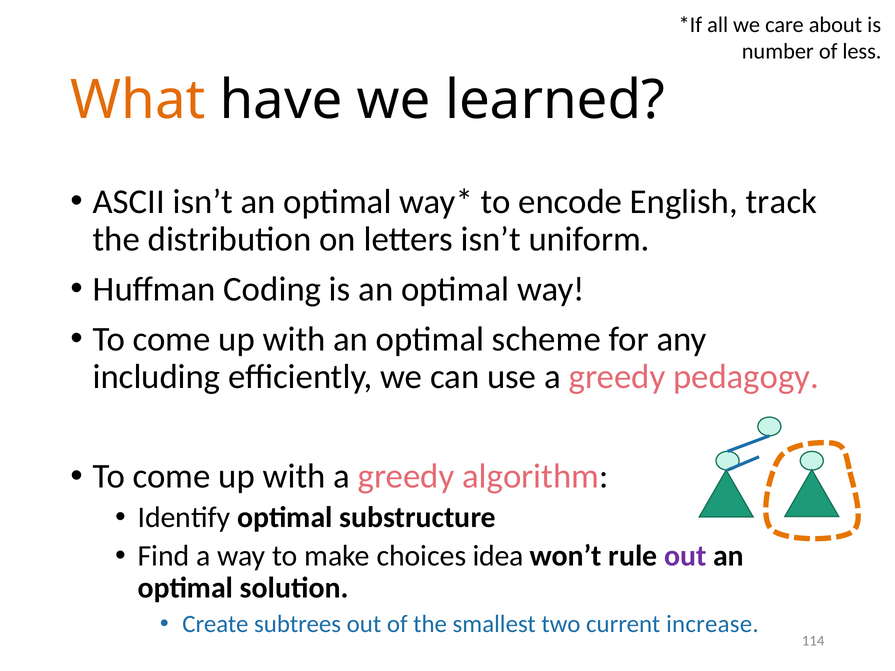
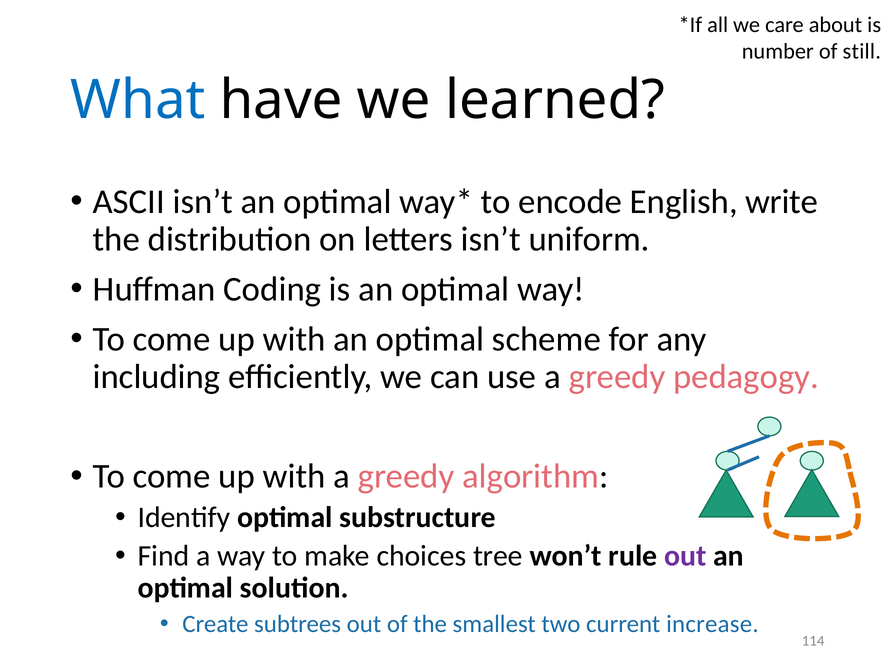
less: less -> still (862, 51)
What colour: orange -> blue (138, 100)
track: track -> write (782, 202)
idea: idea -> tree (498, 556)
